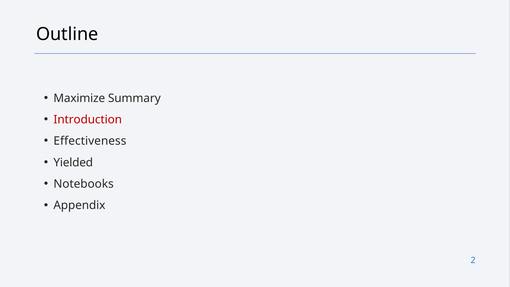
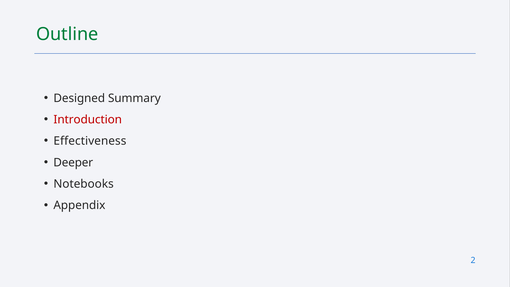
Outline colour: black -> green (67, 34)
Maximize: Maximize -> Designed (79, 98)
Yielded: Yielded -> Deeper (73, 162)
